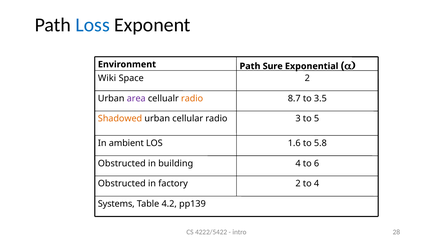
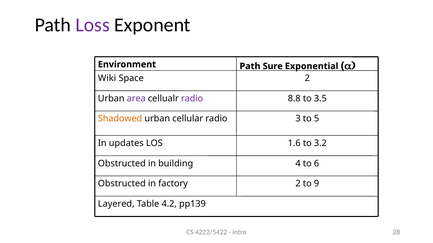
Loss colour: blue -> purple (93, 25)
radio colour: orange -> purple (192, 99)
8.7: 8.7 -> 8.8 (294, 99)
ambient: ambient -> updates (126, 143)
5.8: 5.8 -> 3.2 (320, 143)
to 4: 4 -> 9 (317, 184)
Systems: Systems -> Layered (116, 204)
